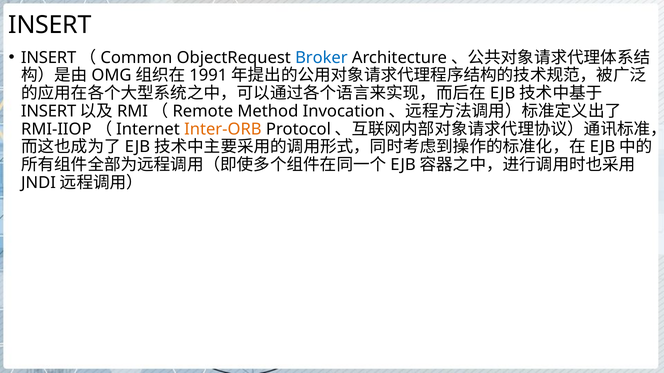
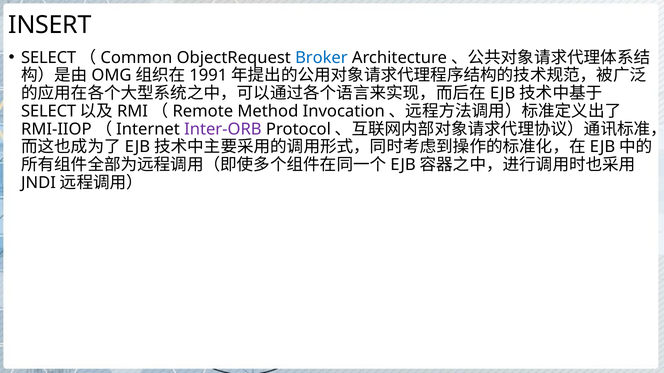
INSERT: INSERT -> SELECT (49, 58)
INSERT: INSERT -> SELECT (49, 111)
Inter-ORB colour: orange -> purple (223, 129)
